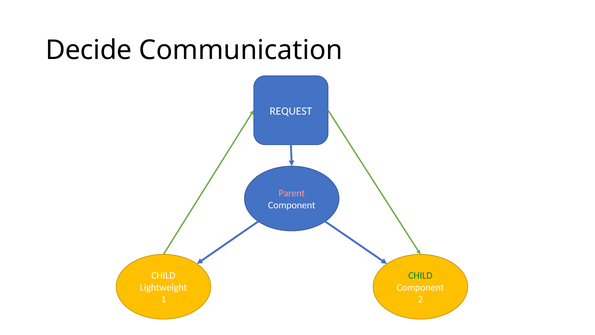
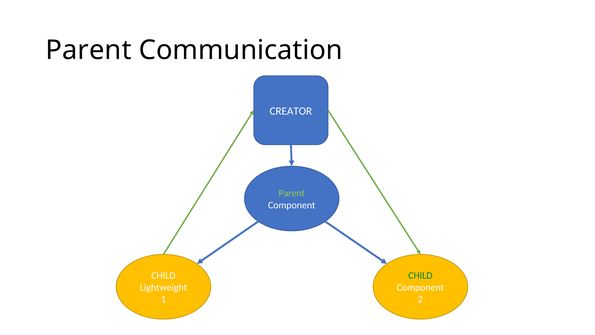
Decide: Decide -> Parent (88, 50)
REQUEST: REQUEST -> CREATOR (291, 111)
Parent colour: pink -> light green (292, 193)
